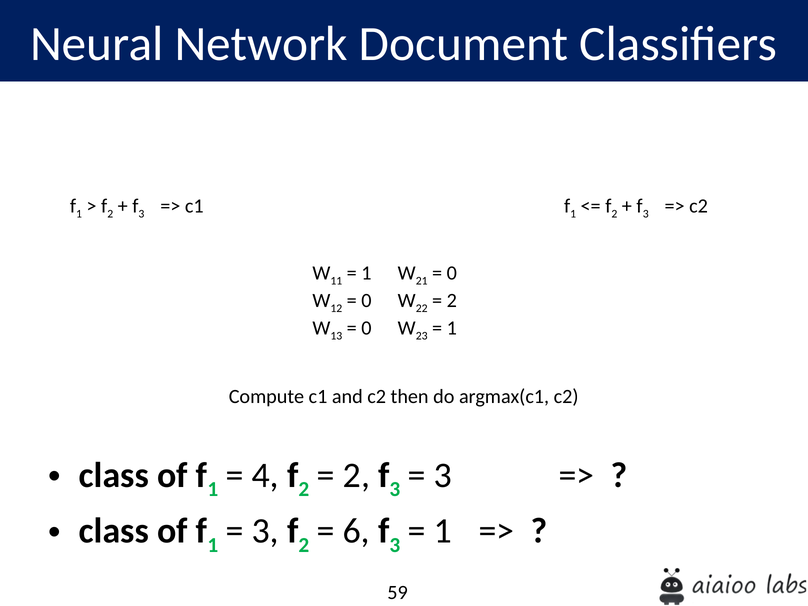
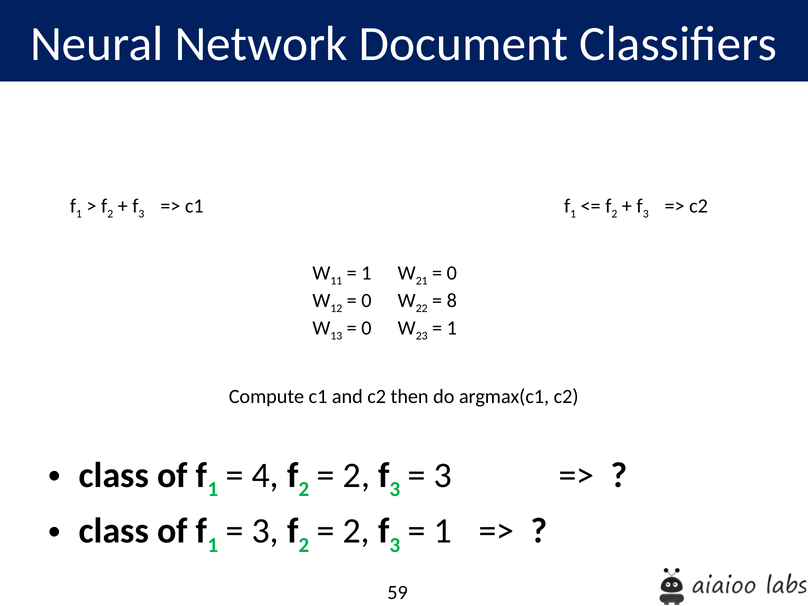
2: 2 -> 8 (452, 301)
6: 6 -> 2 (356, 531)
